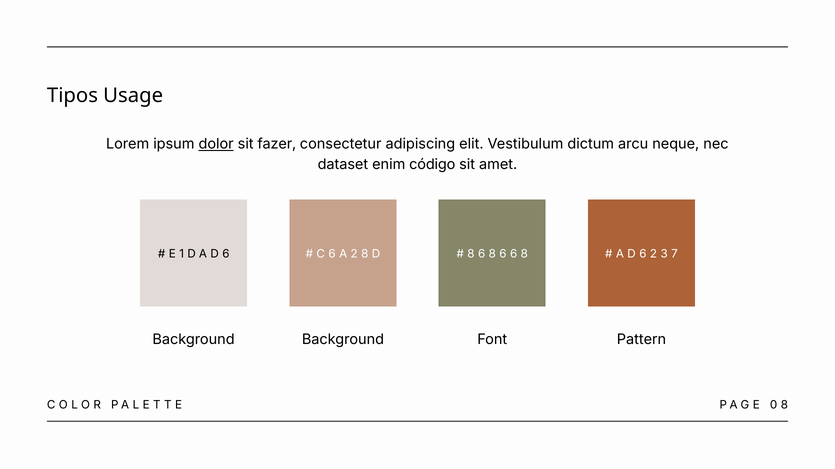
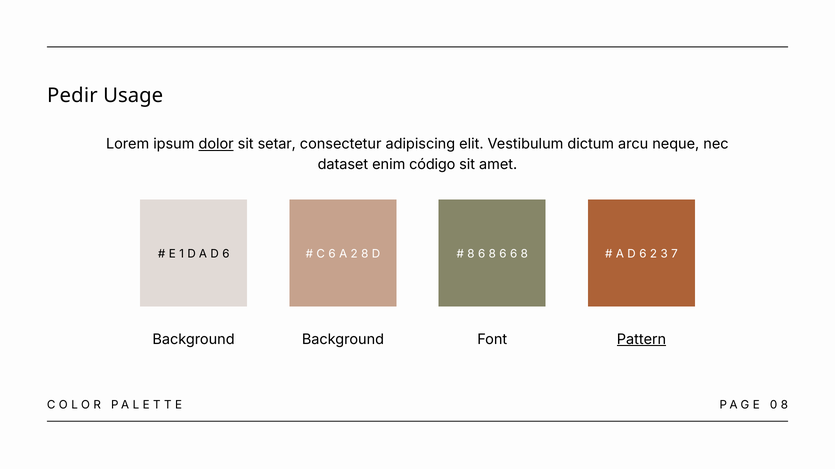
Tipos: Tipos -> Pedir (72, 96)
fazer: fazer -> setar (277, 144)
Pattern underline: none -> present (641, 340)
